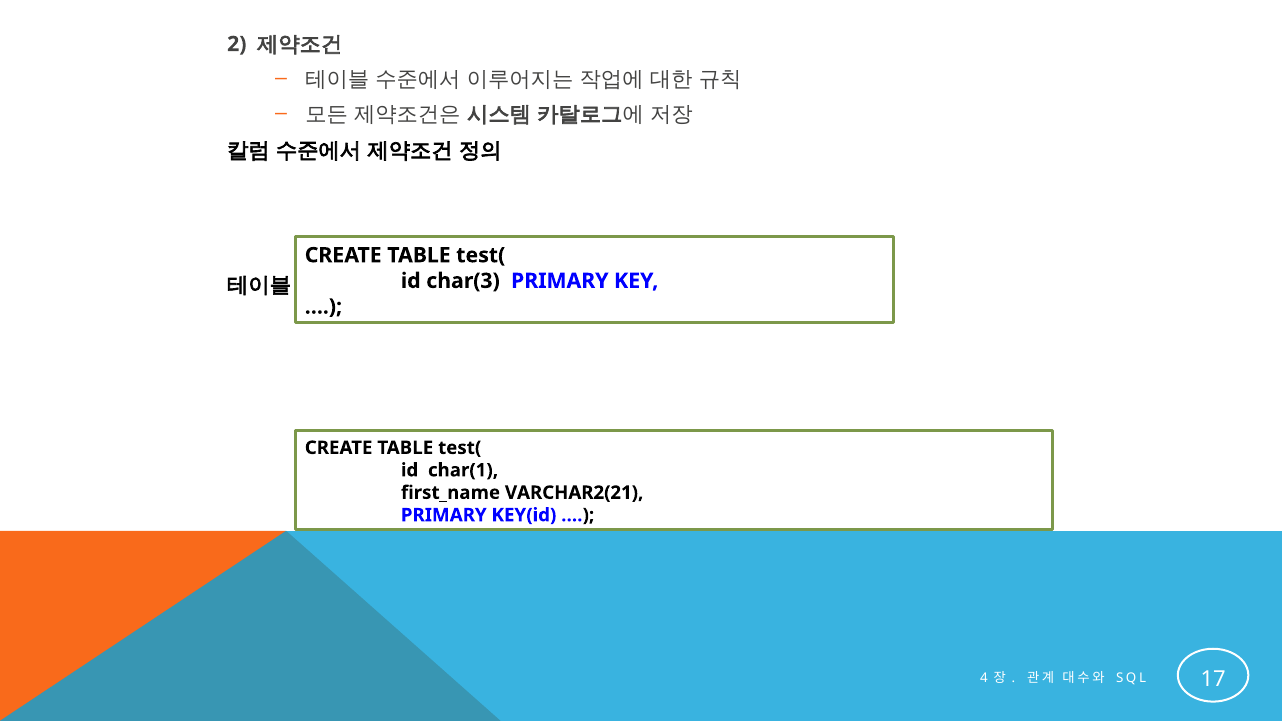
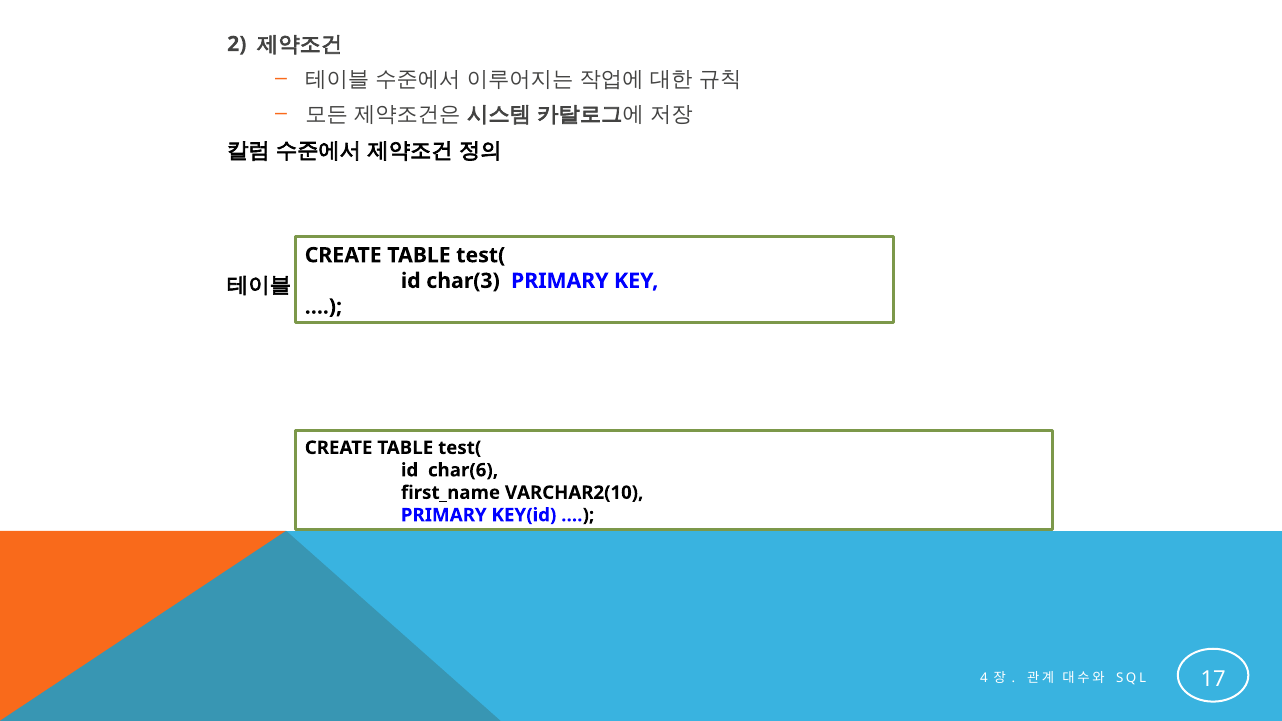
char(1: char(1 -> char(6 (463, 470)
VARCHAR2(21: VARCHAR2(21 -> VARCHAR2(10 (574, 493)
